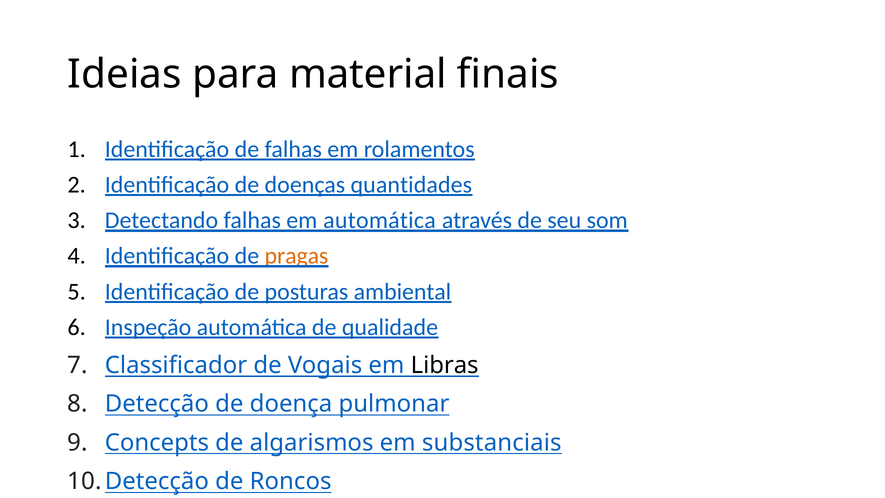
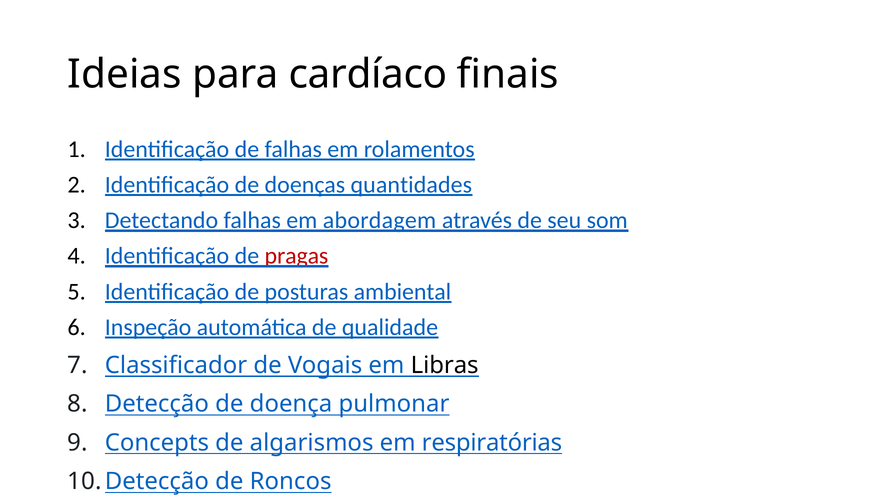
material: material -> cardíaco (368, 74)
em automática: automática -> abordagem (380, 220)
pragas colour: orange -> red (296, 256)
substanciais: substanciais -> respiratórias (492, 443)
